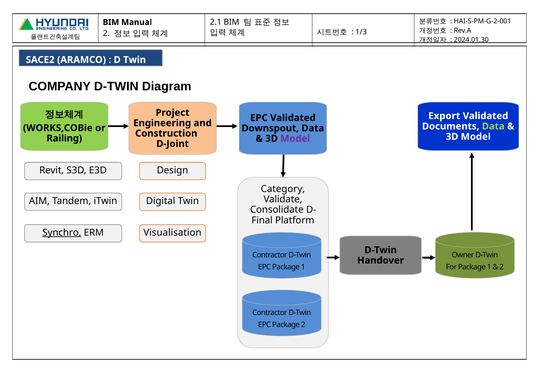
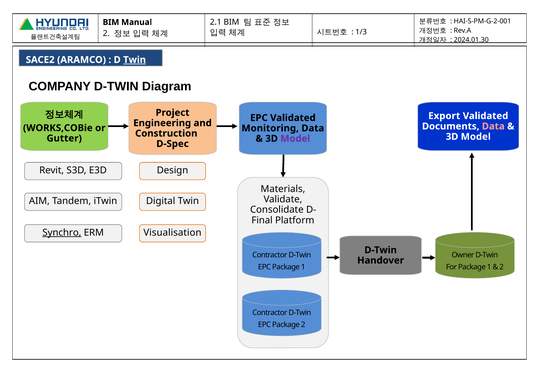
Twin underline: none -> present (135, 60)
Data colour: light green -> pink (493, 126)
Downspout: Downspout -> Monitoring (270, 128)
Railing: Railing -> Gutter (64, 139)
D-Joint: D-Joint -> D-Spec (173, 144)
Category: Category -> Materials (283, 189)
